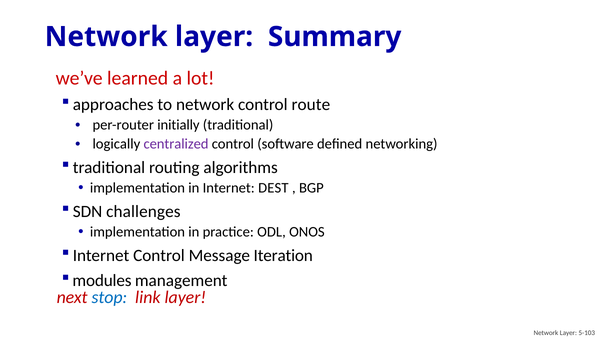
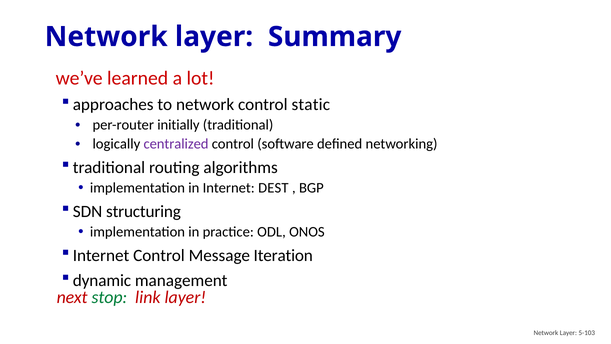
route: route -> static (311, 105)
challenges: challenges -> structuring (143, 212)
modules: modules -> dynamic (102, 280)
stop colour: blue -> green (109, 297)
